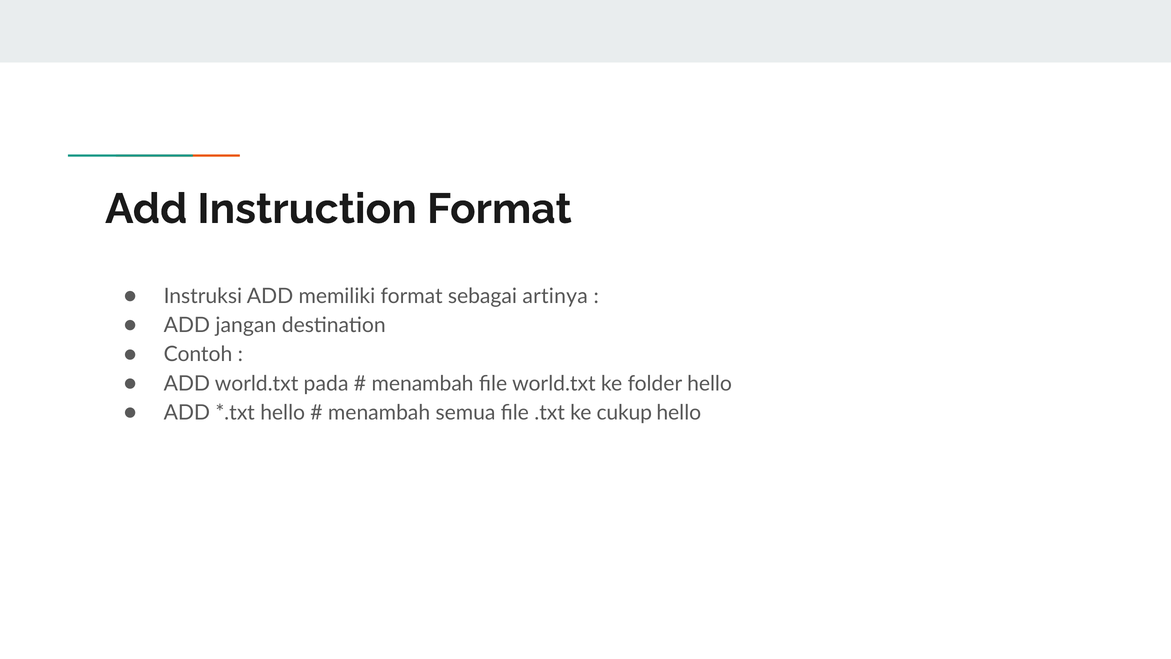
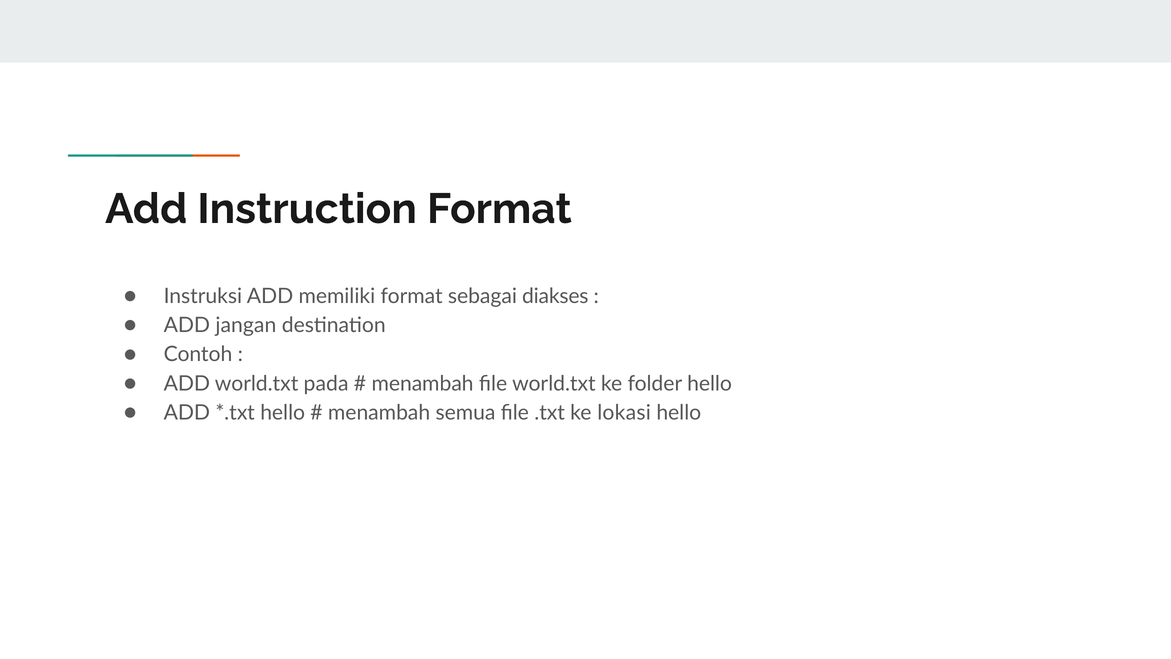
artinya: artinya -> diakses (555, 296)
cukup: cukup -> lokasi (624, 413)
